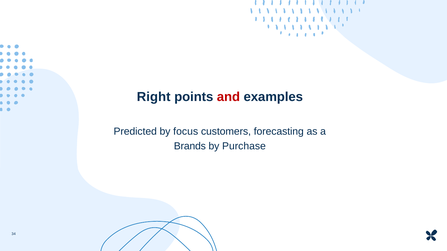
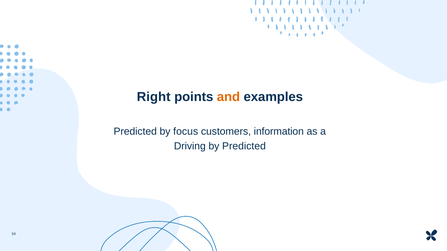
and colour: red -> orange (228, 97)
forecasting: forecasting -> information (279, 132)
Brands: Brands -> Driving (190, 146)
by Purchase: Purchase -> Predicted (244, 146)
